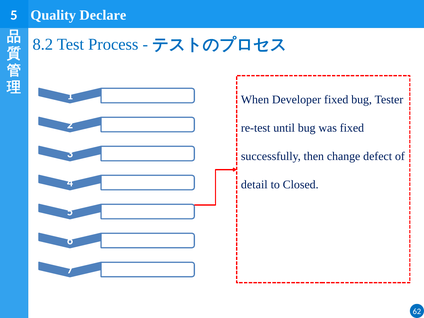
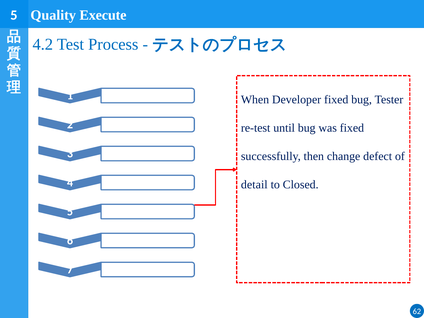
Declare: Declare -> Execute (103, 15)
8.2: 8.2 -> 4.2 (43, 44)
